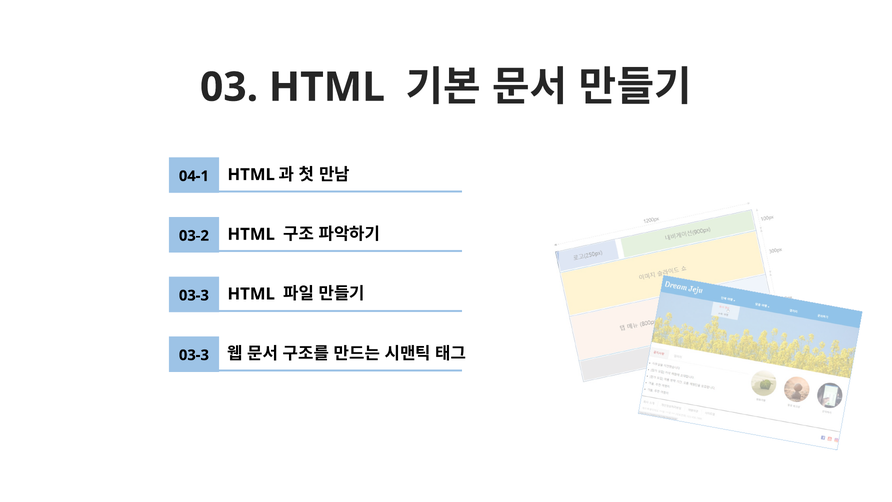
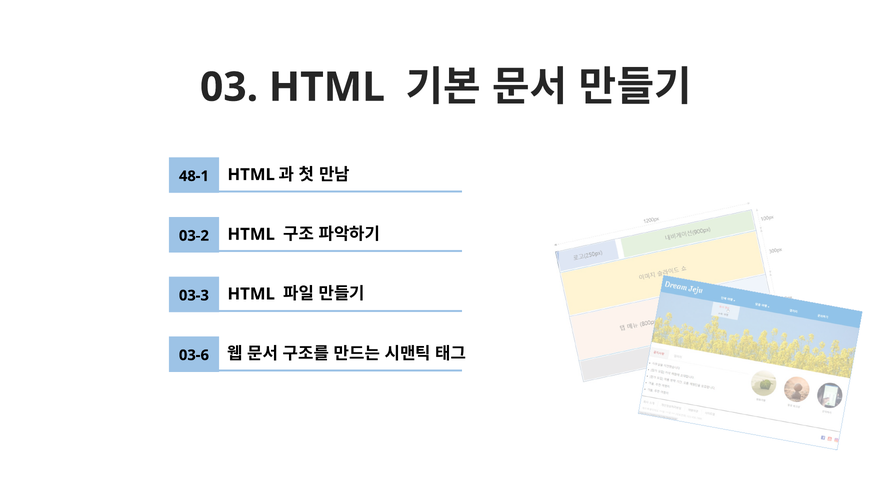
04-1: 04-1 -> 48-1 (194, 176)
03-3: 03-3 -> 03-6 (194, 355)
